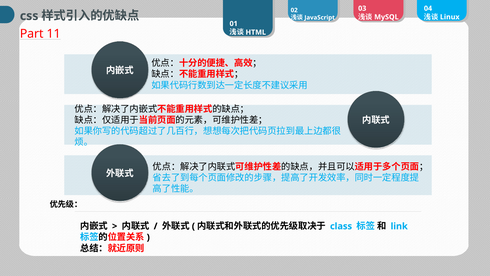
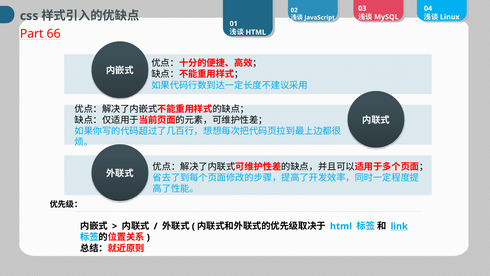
11: 11 -> 66 (54, 34)
class: class -> html (341, 226)
link underline: none -> present (399, 226)
